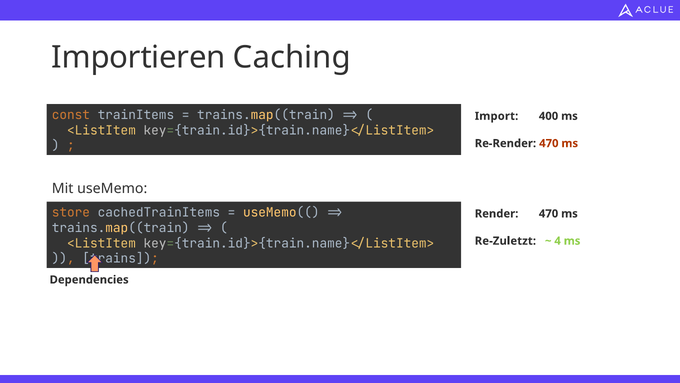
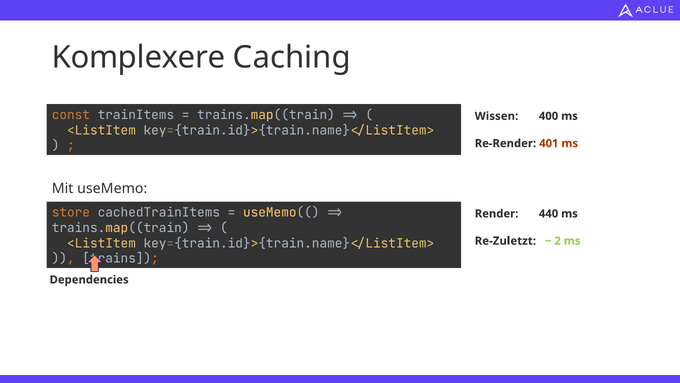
Importieren: Importieren -> Komplexere (139, 57)
Import: Import -> Wissen (497, 116)
Re-Render 470: 470 -> 401 (549, 143)
Render 470: 470 -> 440 (549, 213)
4: 4 -> 2 (558, 241)
